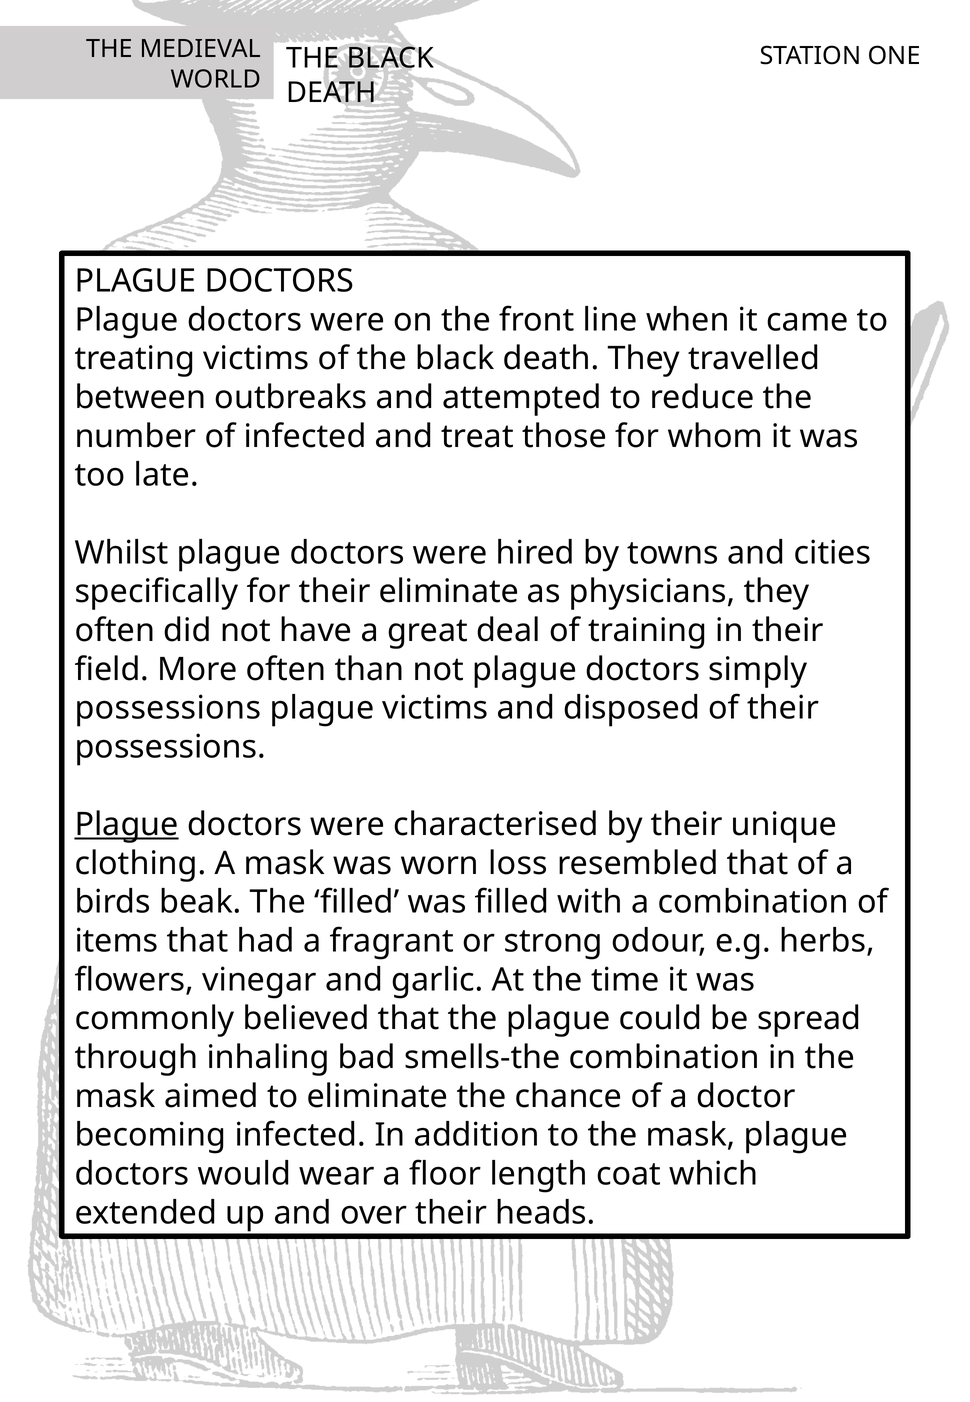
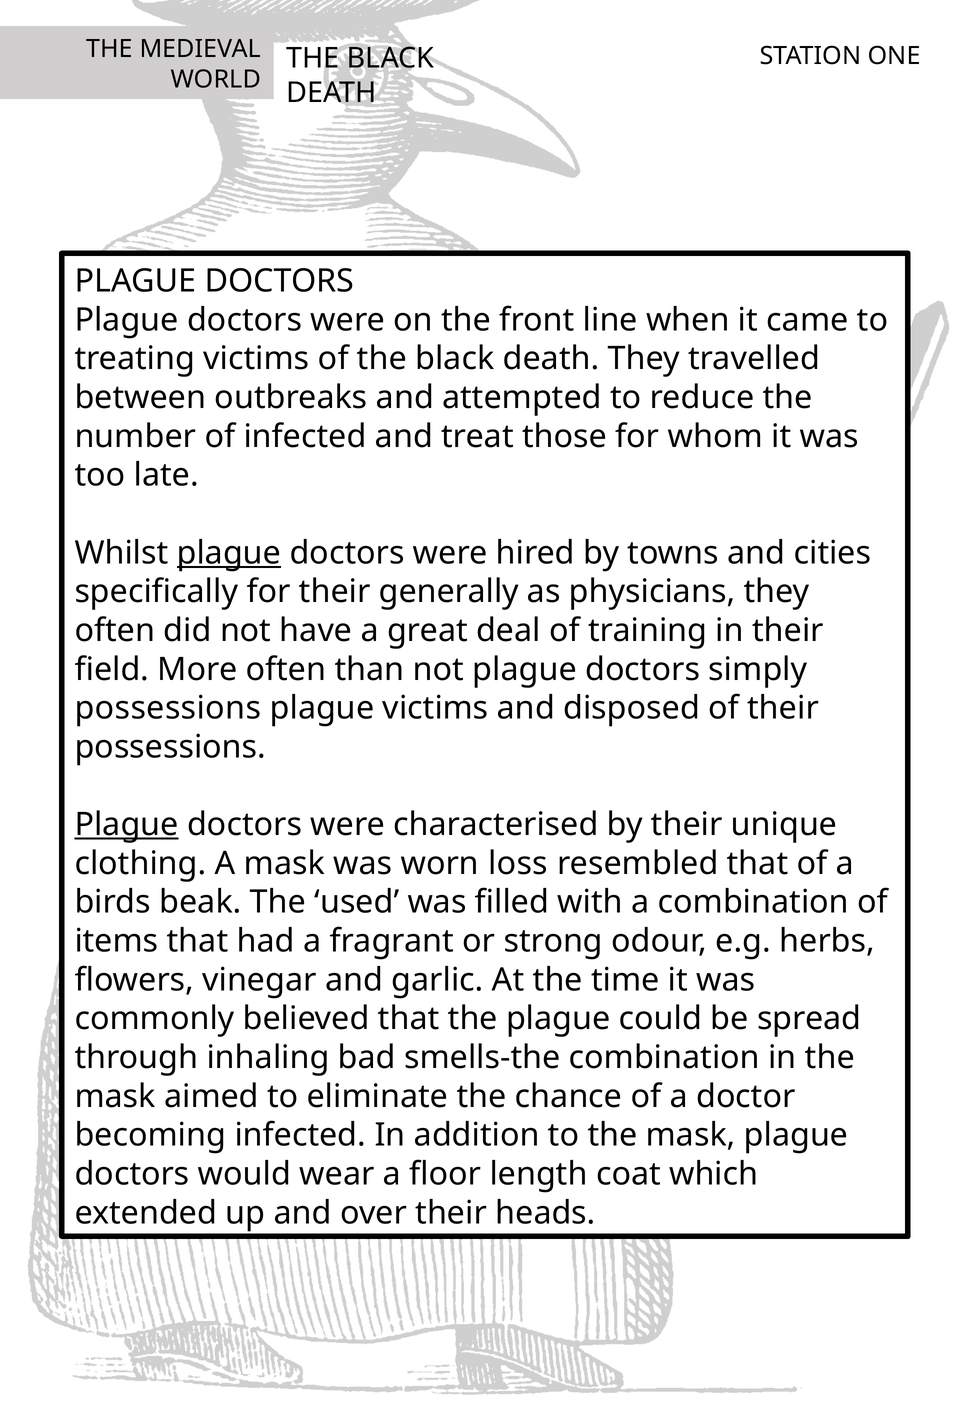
plague underline: none -> present (229, 553)
their eliminate: eliminate -> generally (449, 591)
The filled: filled -> used (357, 902)
